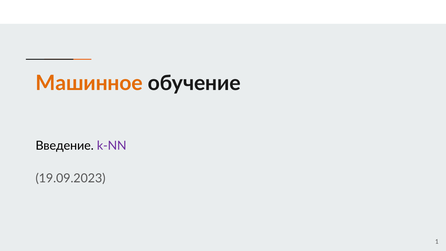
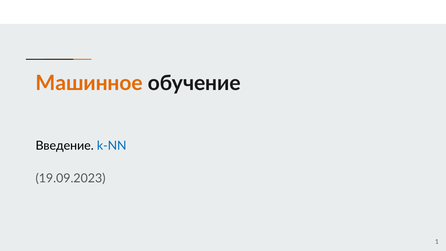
k-NN colour: purple -> blue (112, 146)
